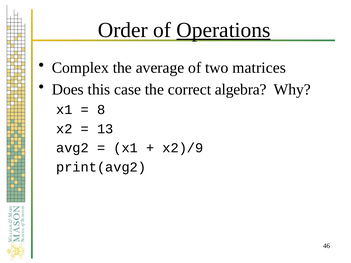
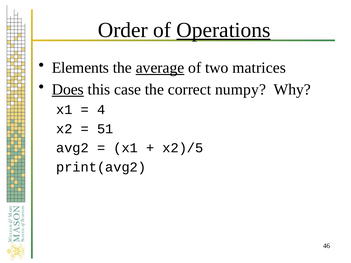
Complex: Complex -> Elements (80, 68)
average underline: none -> present (160, 68)
Does underline: none -> present (68, 90)
algebra: algebra -> numpy (241, 90)
8: 8 -> 4 (101, 110)
13: 13 -> 51 (105, 129)
x2)/9: x2)/9 -> x2)/5 (183, 148)
